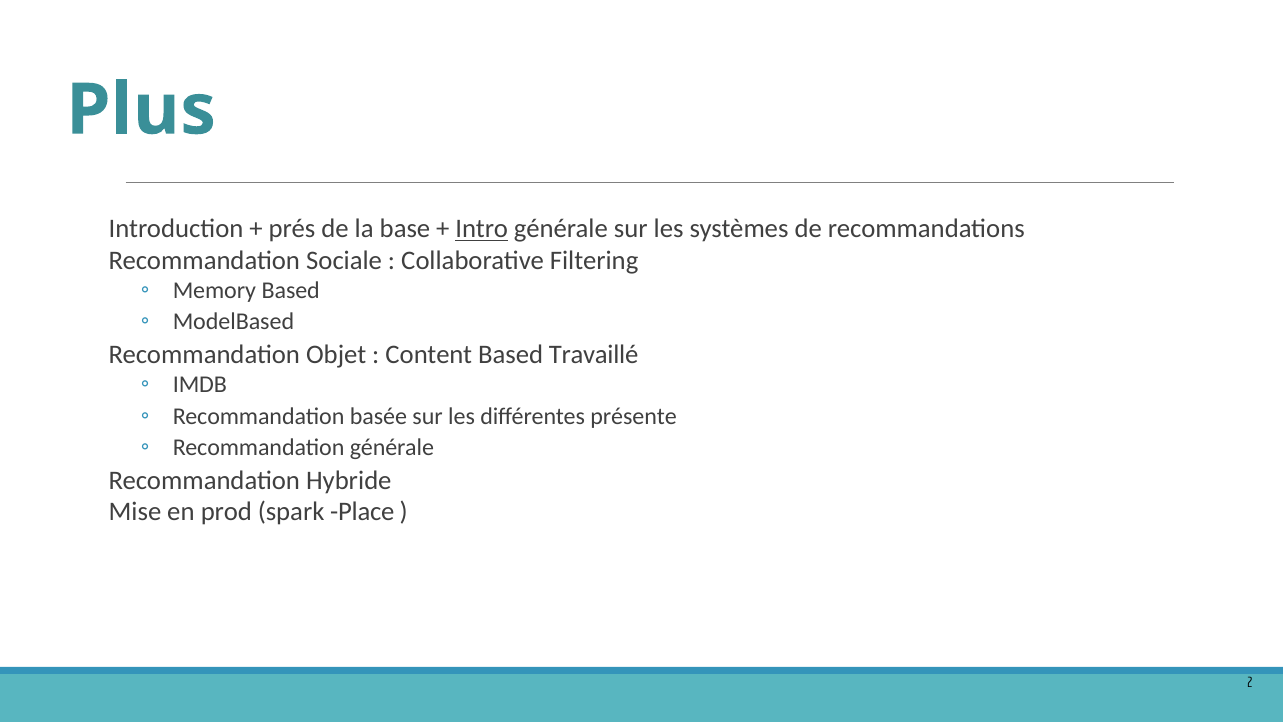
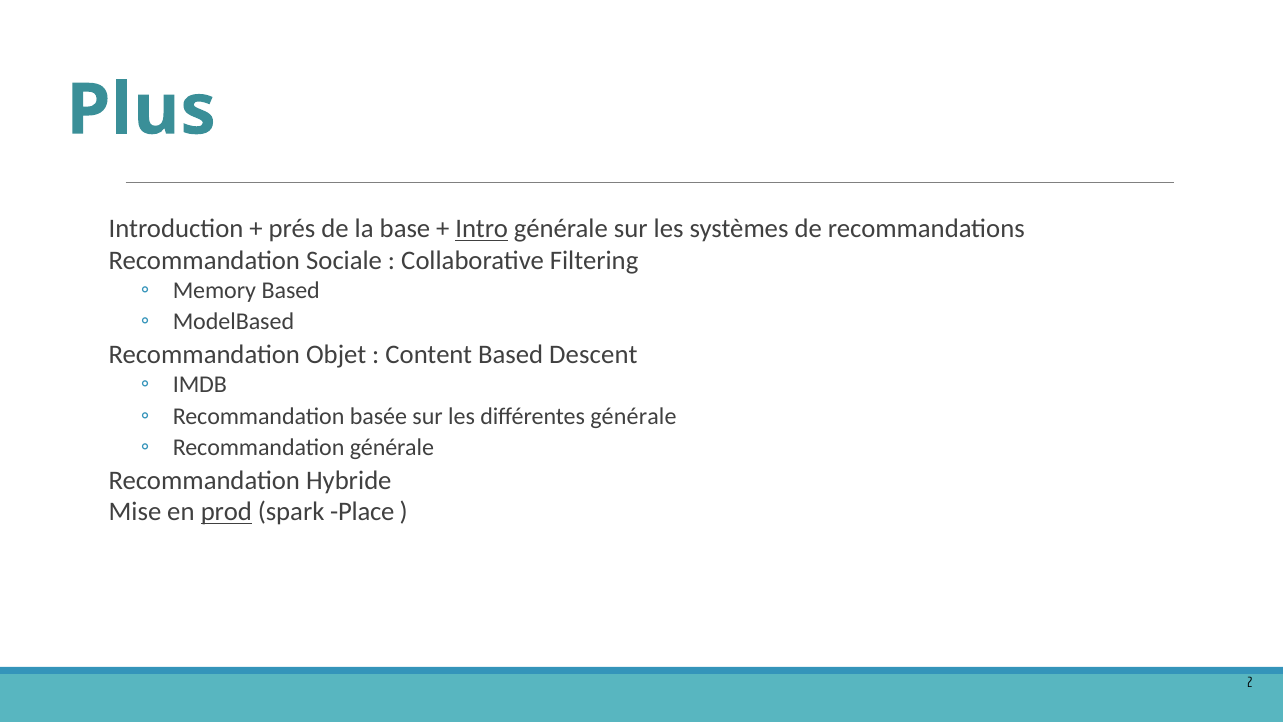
Travaillé: Travaillé -> Descent (593, 355)
différentes présente: présente -> générale (633, 416)
prod underline: none -> present (226, 512)
